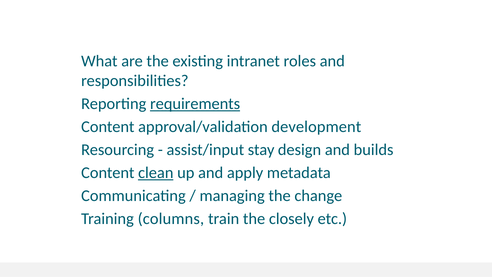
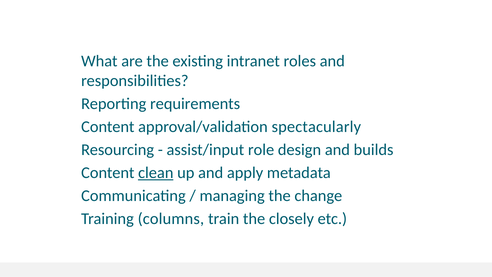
requirements underline: present -> none (195, 104)
development: development -> spectacularly (316, 127)
stay: stay -> role (261, 150)
